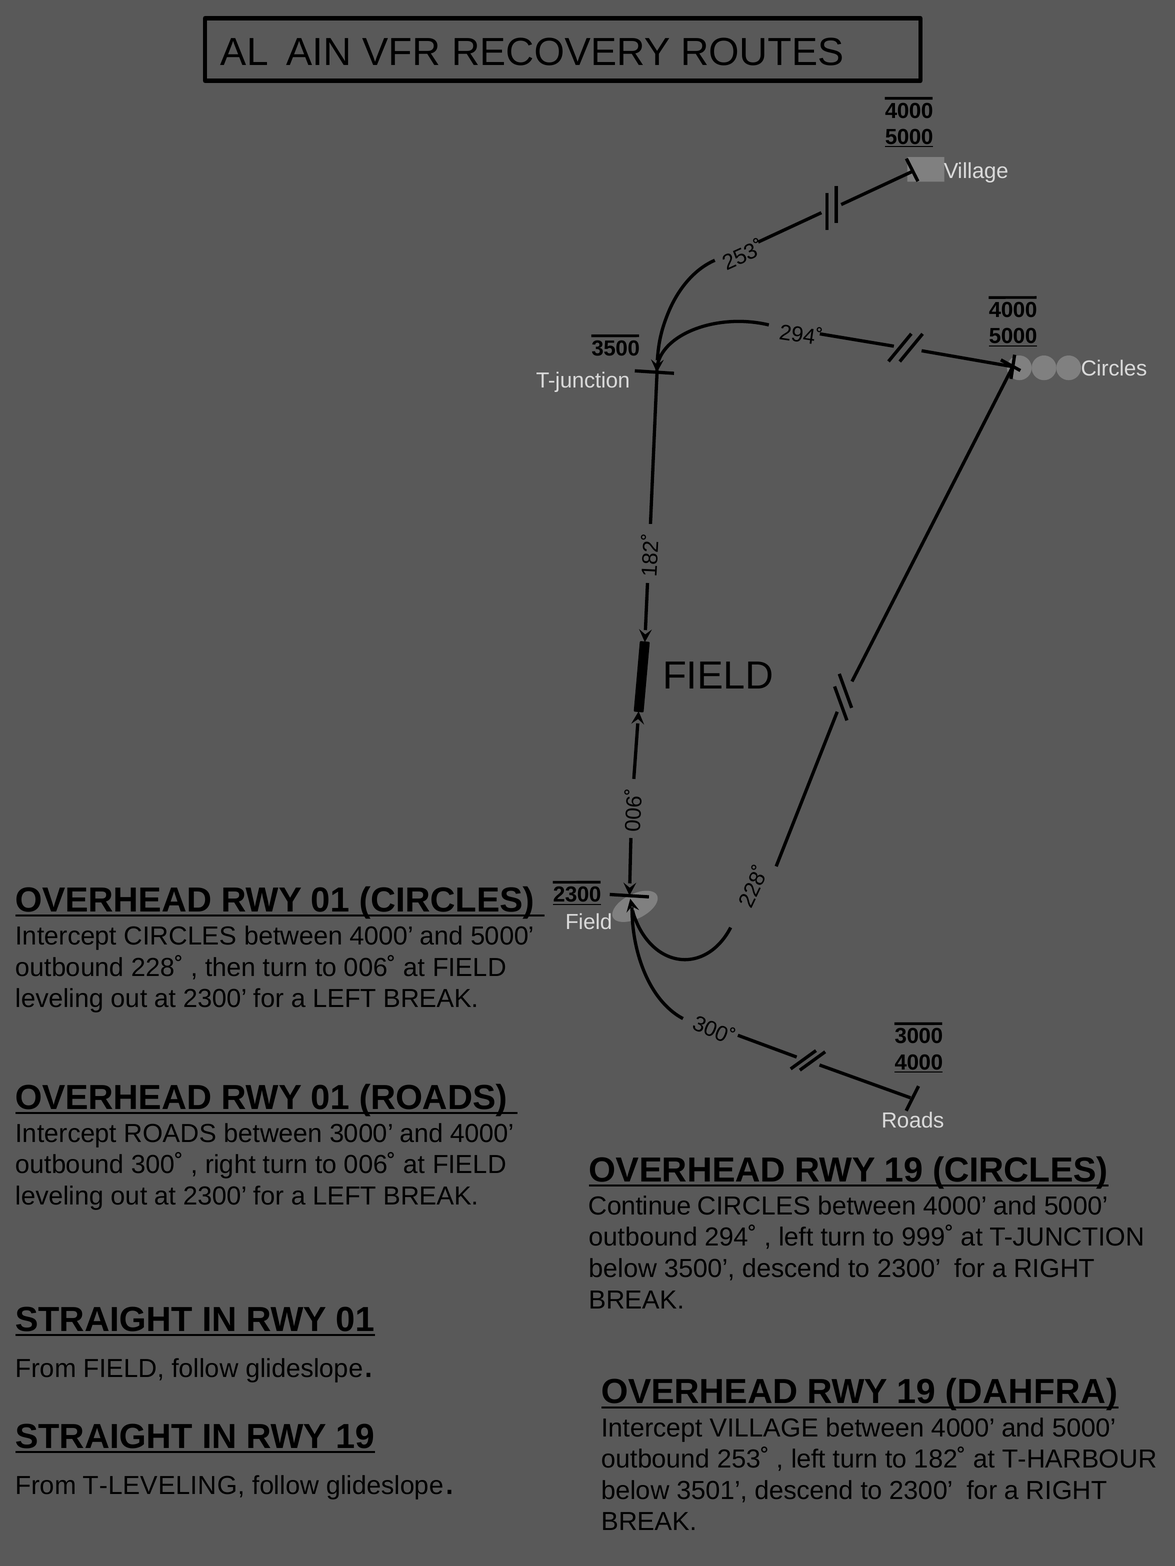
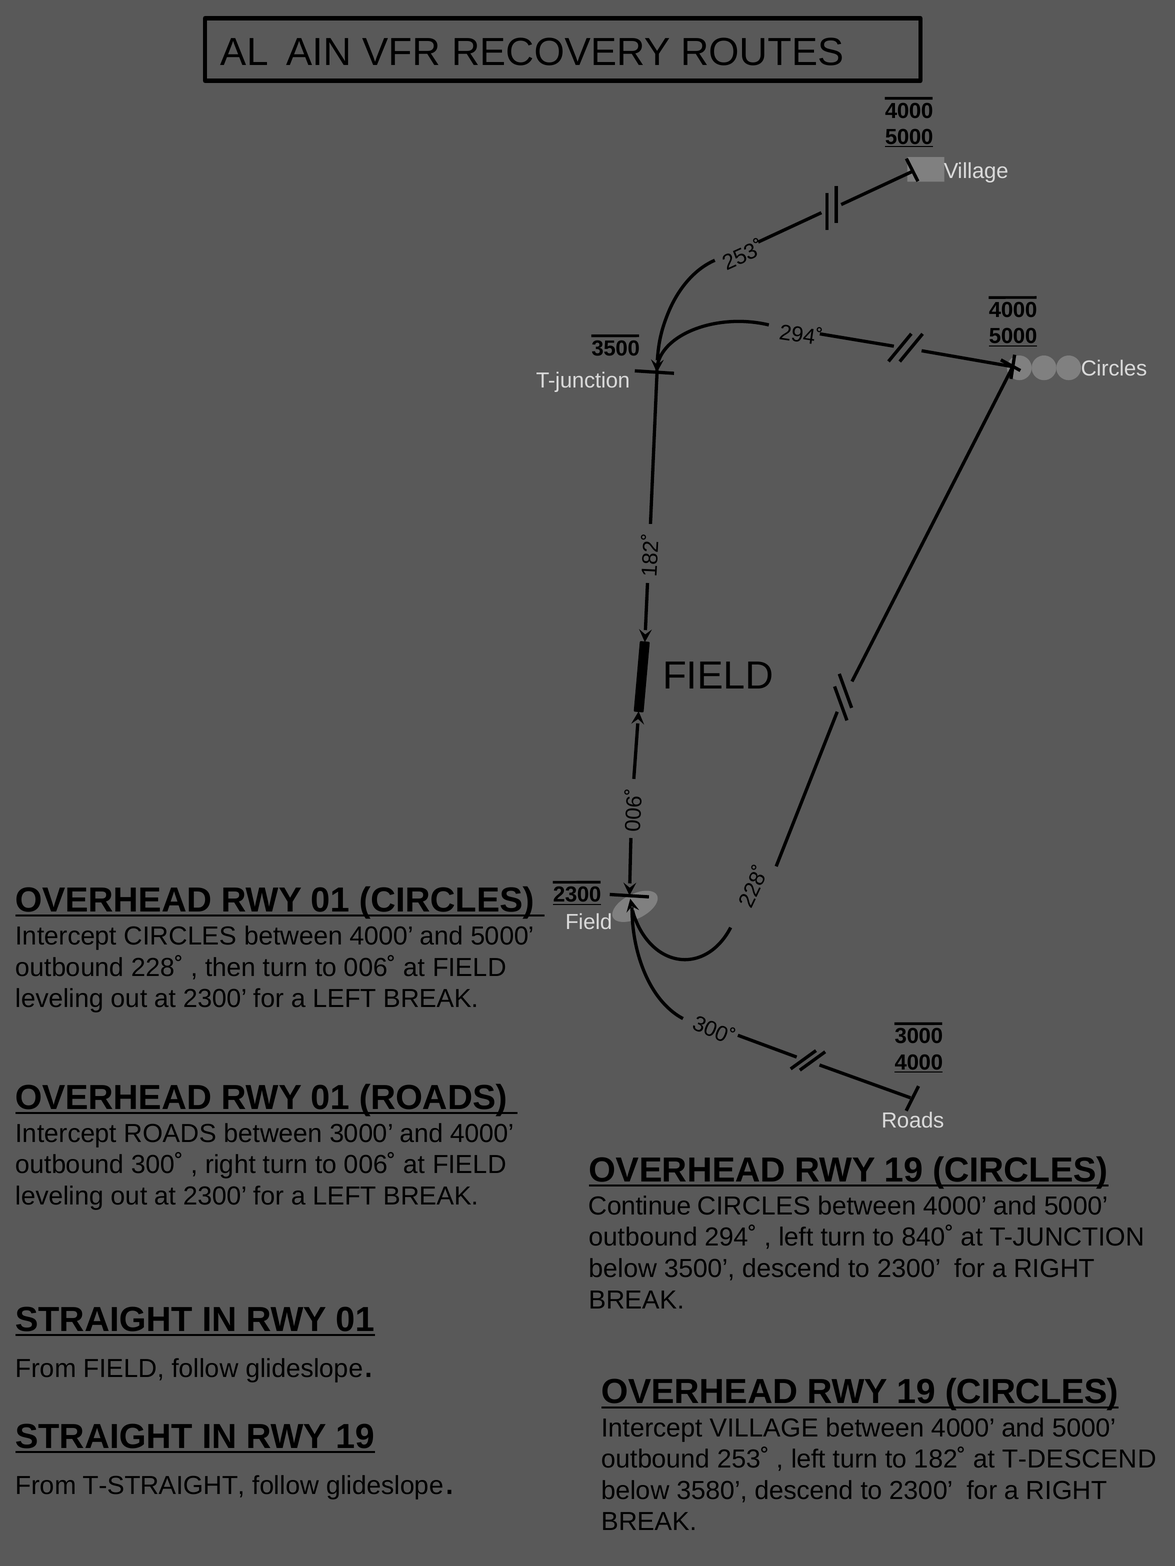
999˚: 999˚ -> 840˚ (928, 1238)
DAHFRA: DAHFRA -> CIRCLES (1032, 1393)
T-HARBOUR: T-HARBOUR -> T-DESCEND (1079, 1460)
T-LEVELING: T-LEVELING -> T-STRAIGHT (164, 1486)
3501: 3501 -> 3580 (712, 1491)
